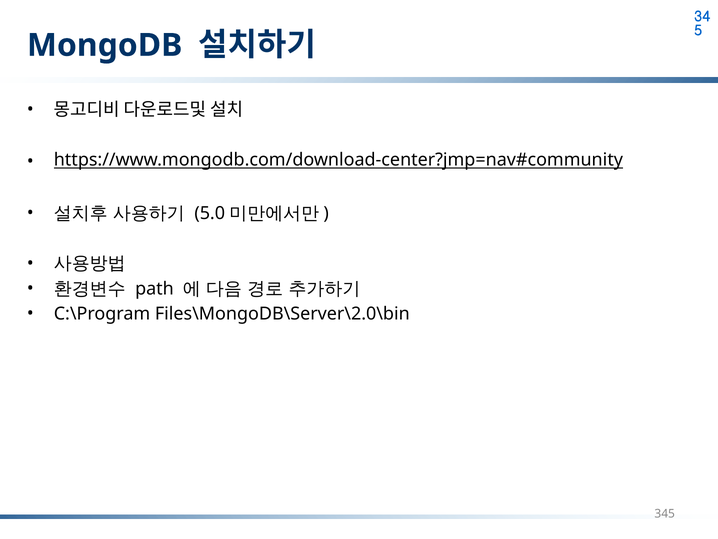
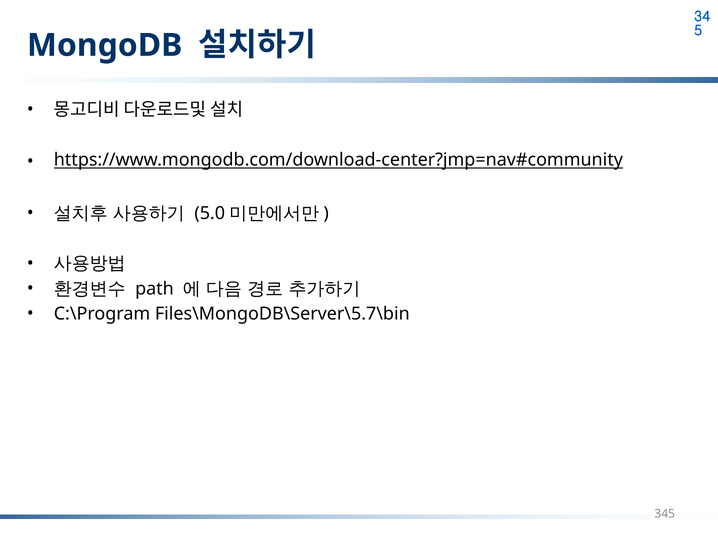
Files\MongoDB\Server\2.0\bin: Files\MongoDB\Server\2.0\bin -> Files\MongoDB\Server\5.7\bin (282, 314)
